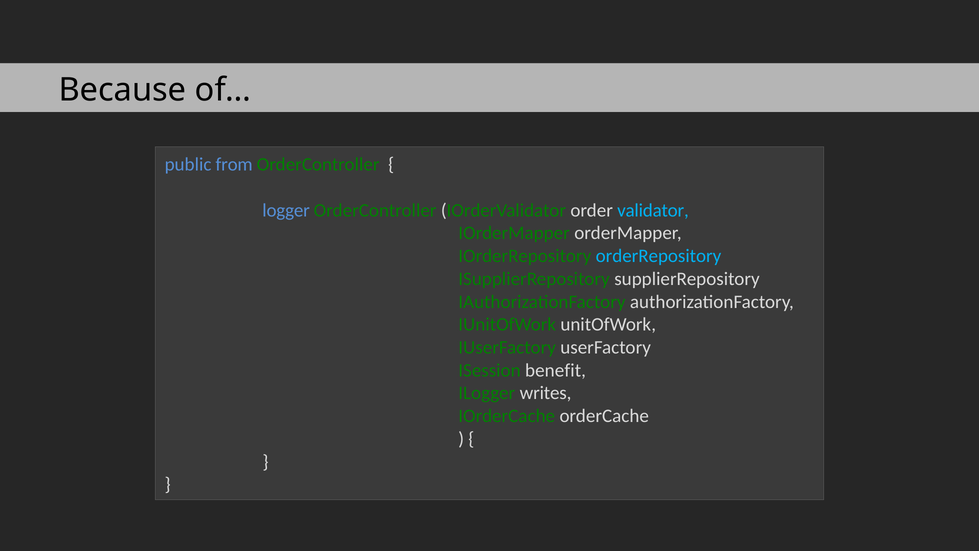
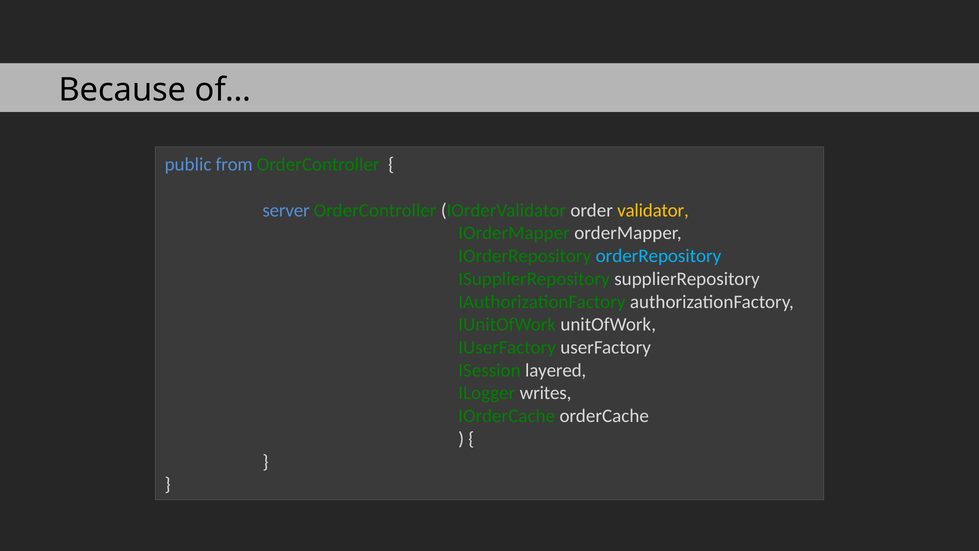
logger: logger -> server (286, 210)
validator colour: light blue -> yellow (653, 210)
benefit: benefit -> layered (556, 370)
